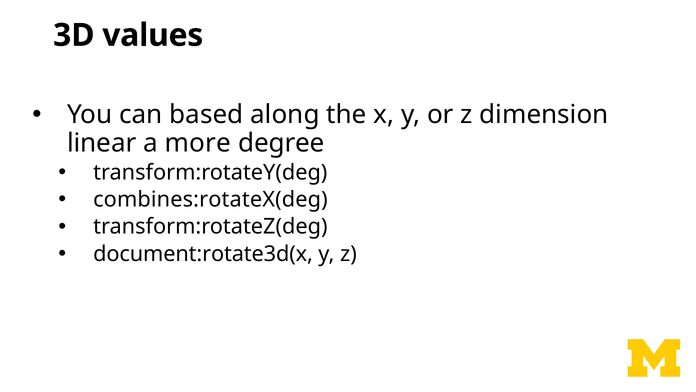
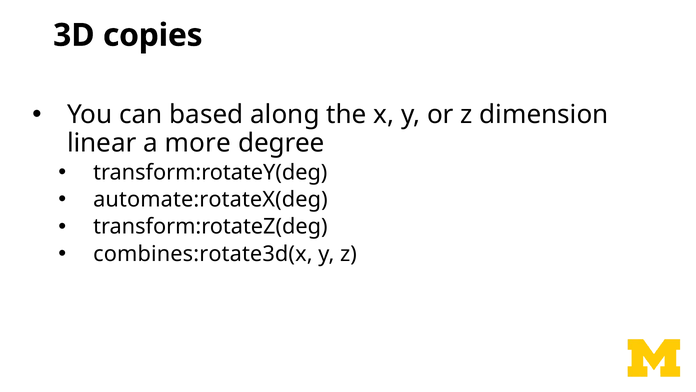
values: values -> copies (153, 35)
combines:rotateX(deg: combines:rotateX(deg -> automate:rotateX(deg (210, 199)
document:rotate3d(x: document:rotate3d(x -> combines:rotate3d(x (203, 254)
